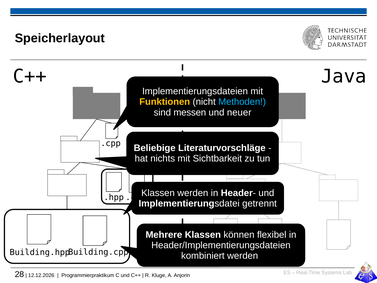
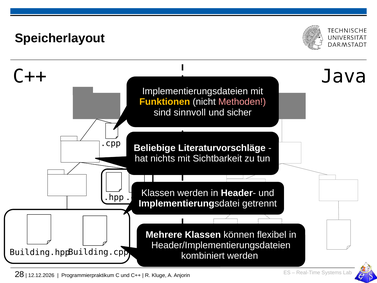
Methoden colour: light blue -> pink (242, 102)
messen: messen -> sinnvoll (190, 112)
neuer: neuer -> sicher (239, 112)
